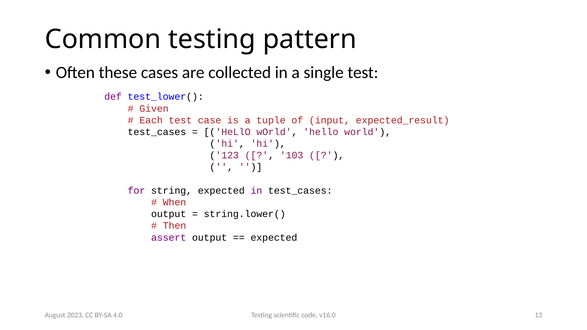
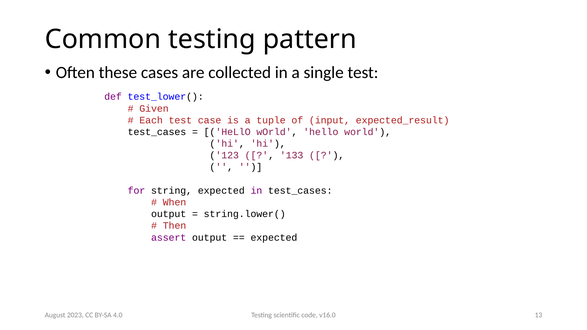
103: 103 -> 133 (292, 155)
